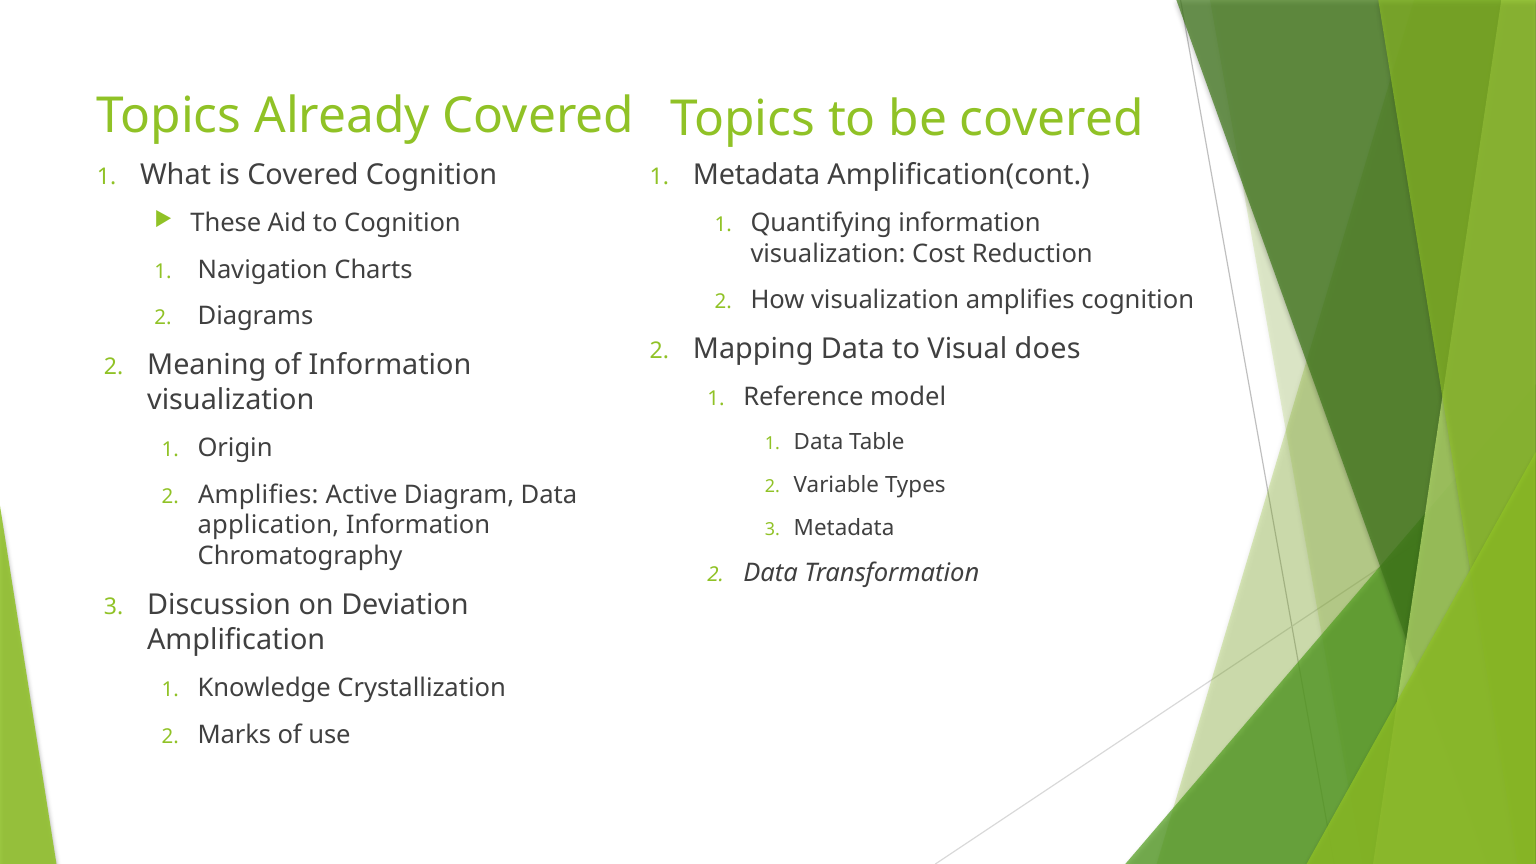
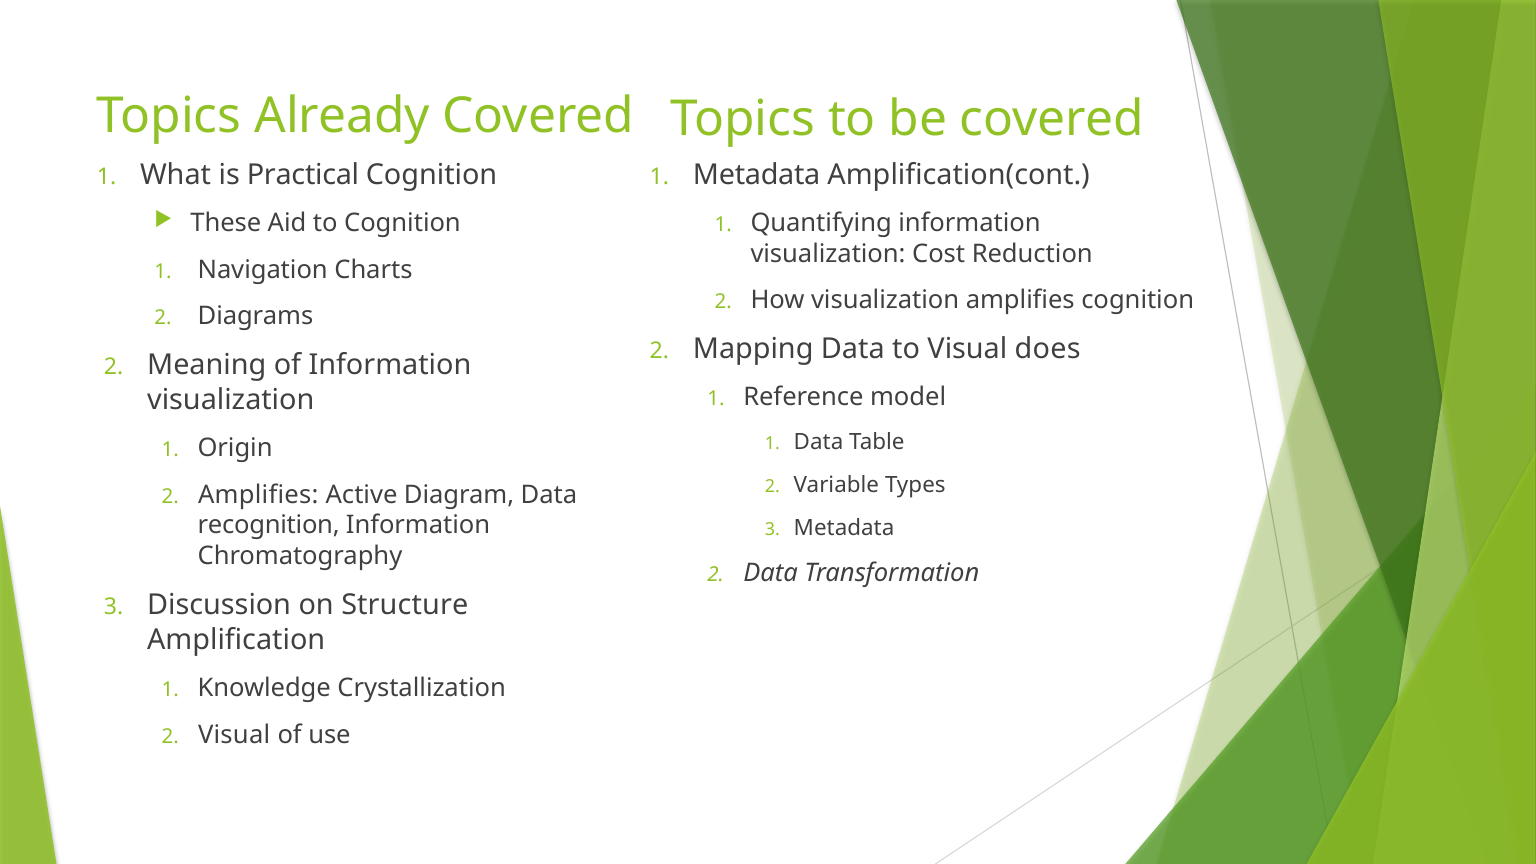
is Covered: Covered -> Practical (303, 175)
application: application -> recognition (269, 525)
Deviation: Deviation -> Structure (405, 605)
Marks: Marks -> Visual (234, 735)
